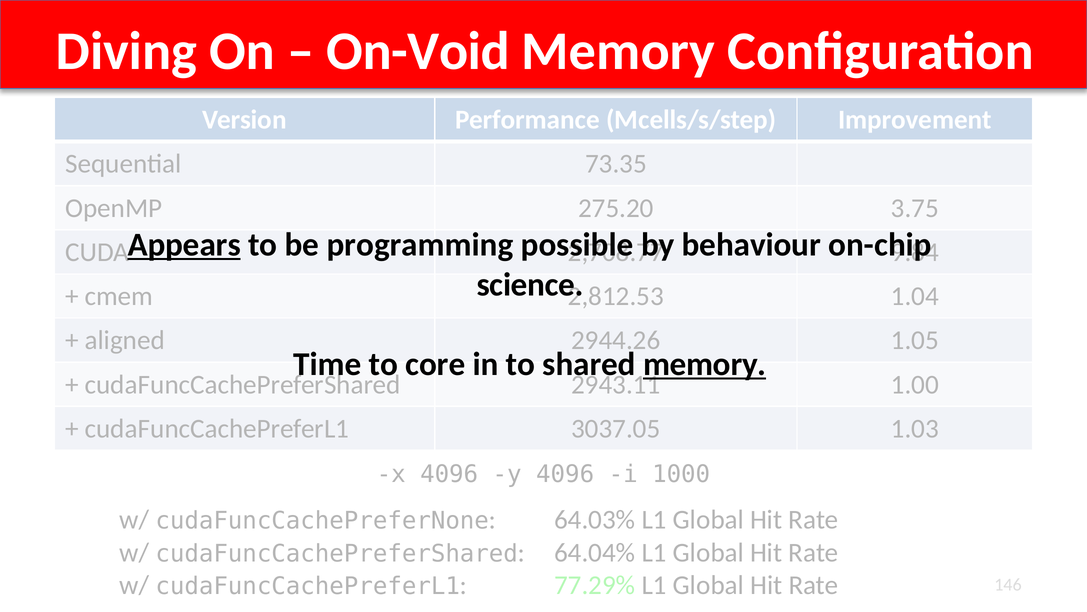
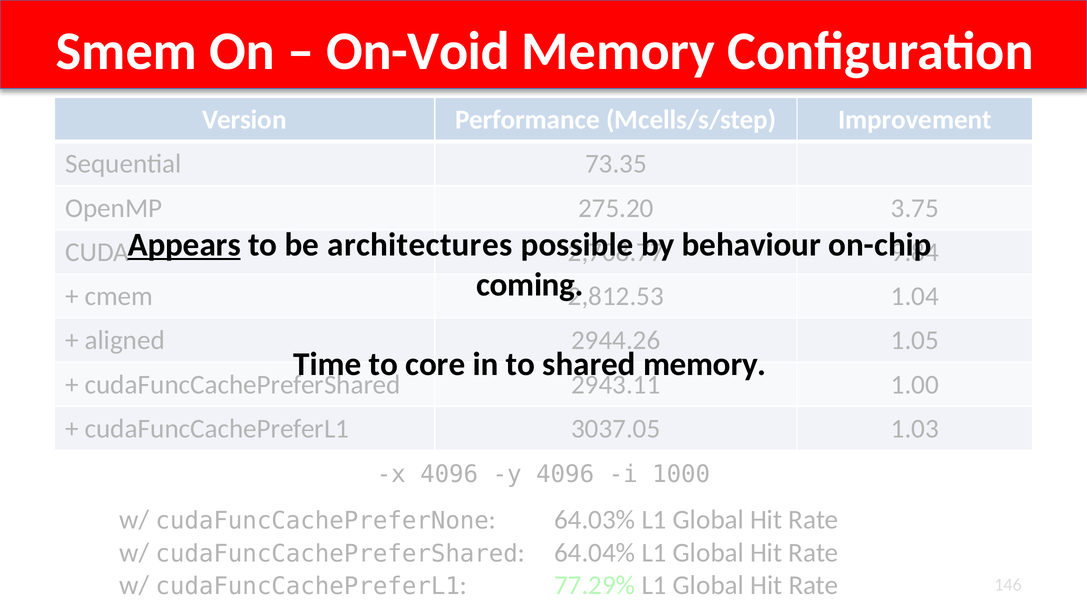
Diving: Diving -> Smem (126, 51)
programming: programming -> architectures (420, 244)
science: science -> coming (530, 284)
memory underline: present -> none (705, 364)
